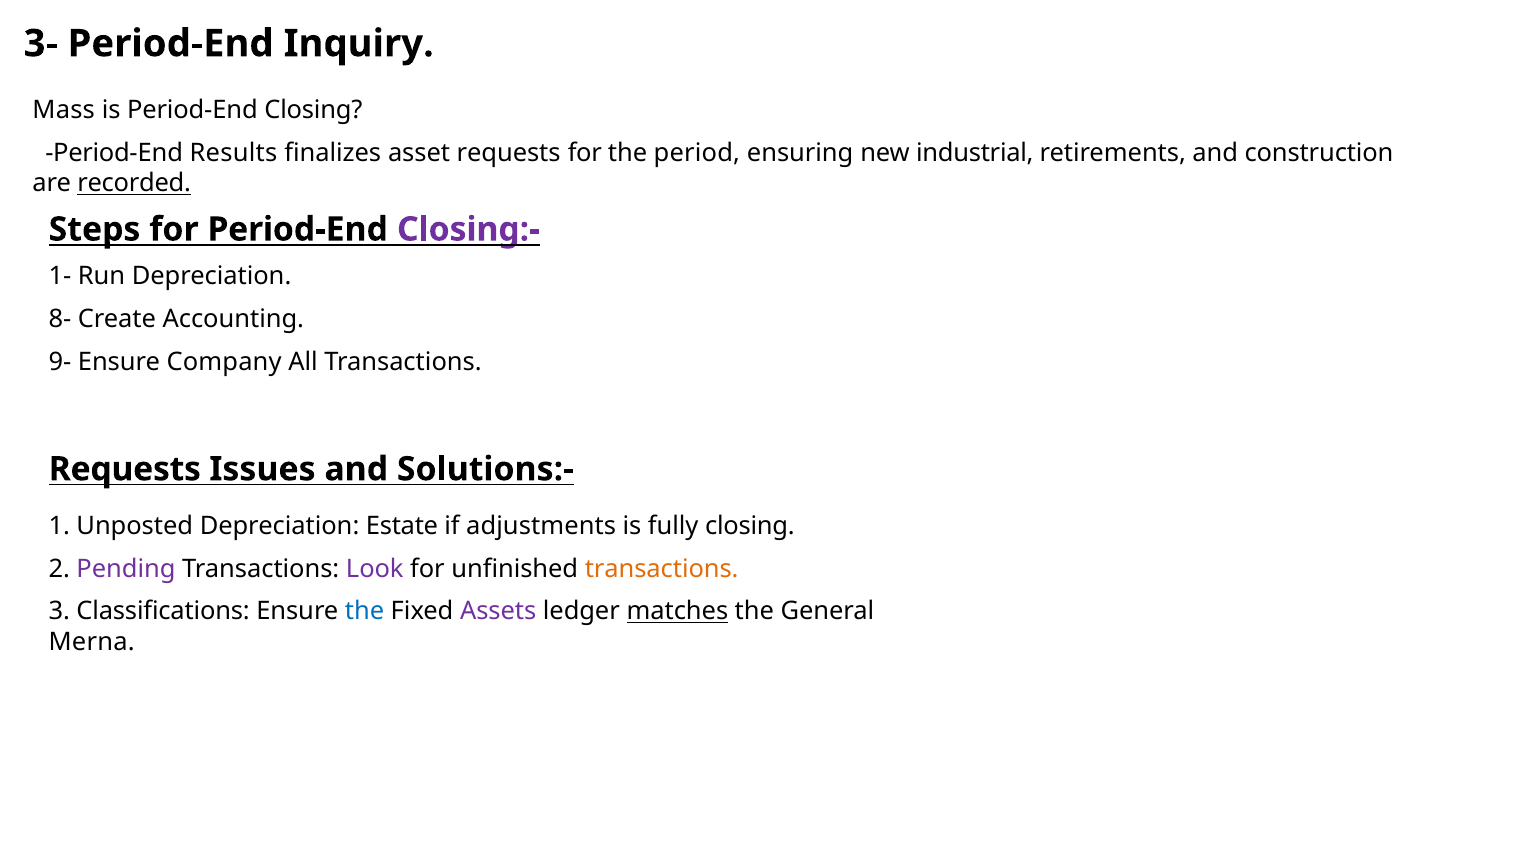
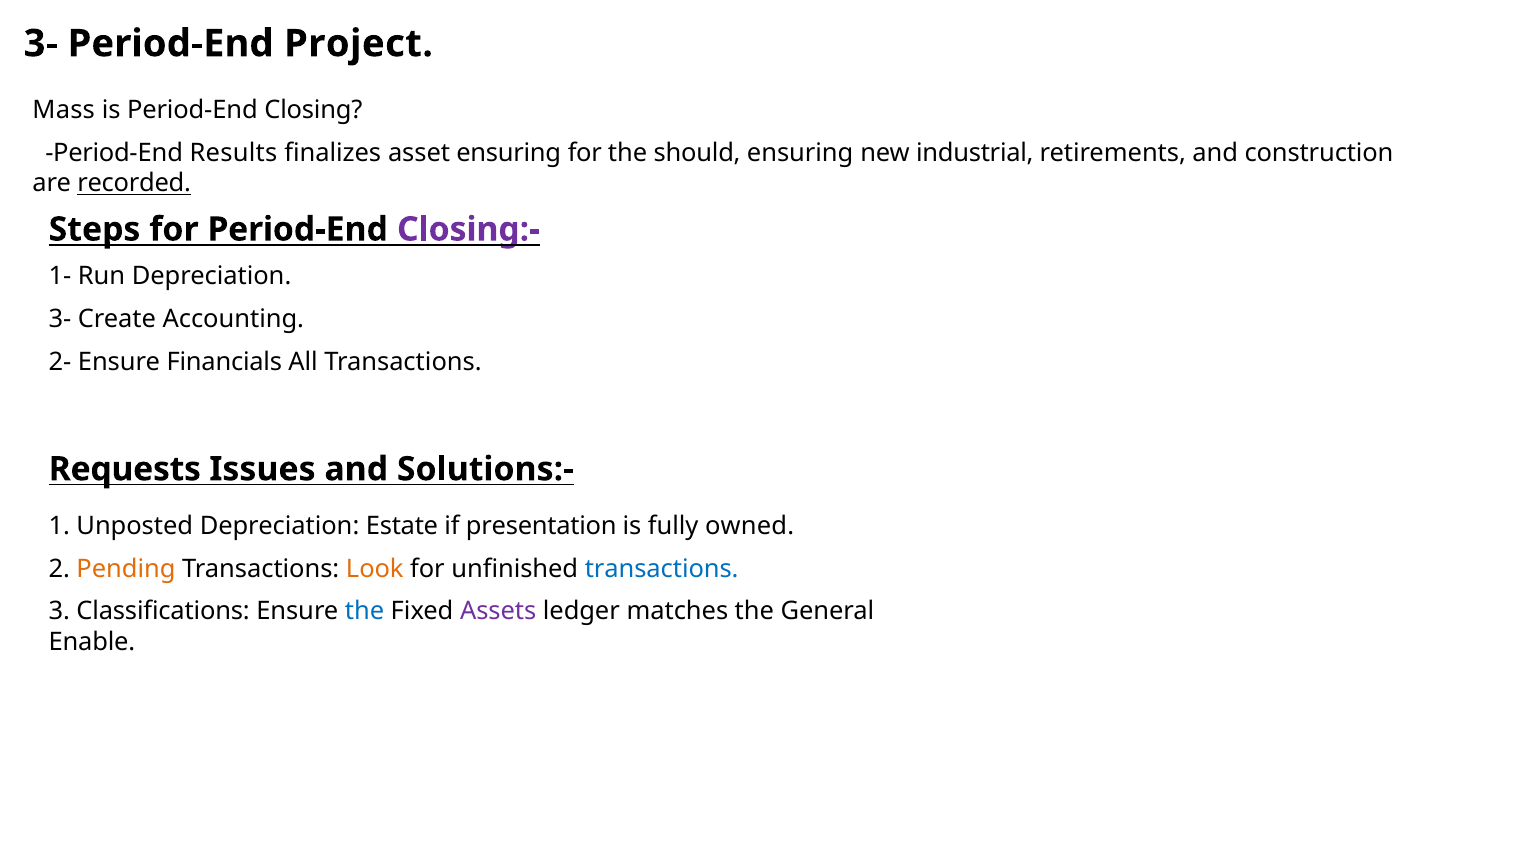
Inquiry: Inquiry -> Project (359, 44)
asset requests: requests -> ensuring (509, 153)
period: period -> should (697, 153)
8-: 8- -> 3- (60, 319)
9-: 9- -> 2- (60, 362)
Company: Company -> Financials (224, 362)
adjustments: adjustments -> presentation (541, 527)
fully closing: closing -> owned (750, 527)
Pending colour: purple -> orange (126, 569)
Look colour: purple -> orange (375, 569)
transactions colour: orange -> blue (662, 569)
matches underline: present -> none (677, 611)
Merna: Merna -> Enable (92, 642)
